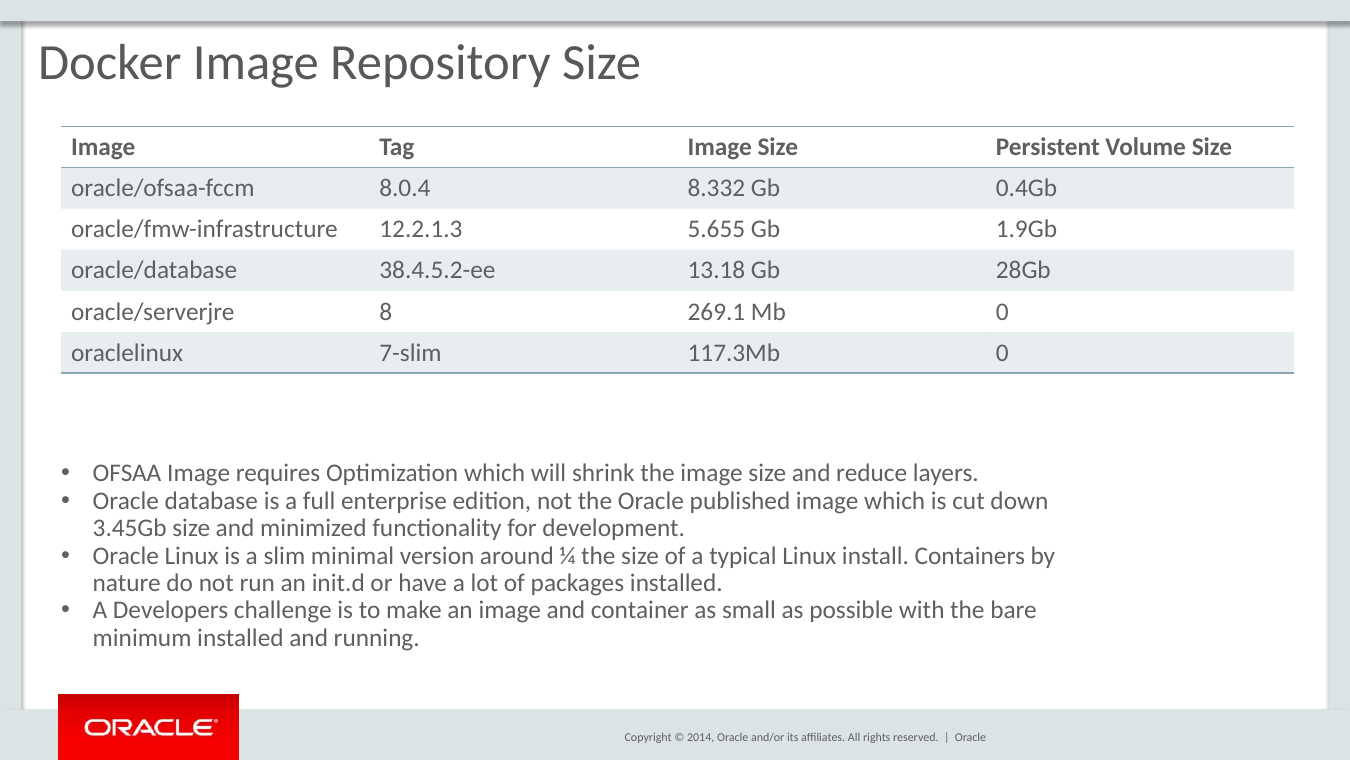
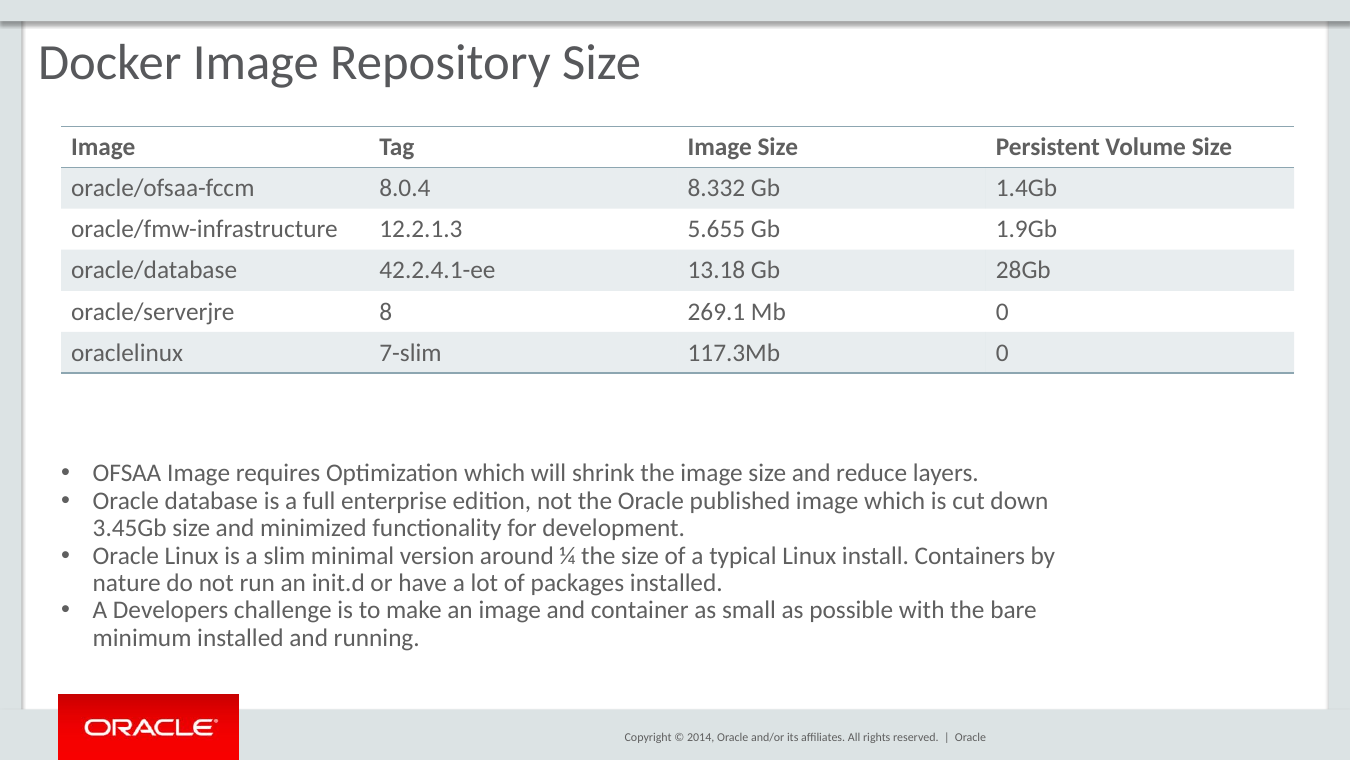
0.4Gb: 0.4Gb -> 1.4Gb (1027, 188)
38.4.5.2-ee: 38.4.5.2-ee -> 42.2.4.1-ee (437, 270)
